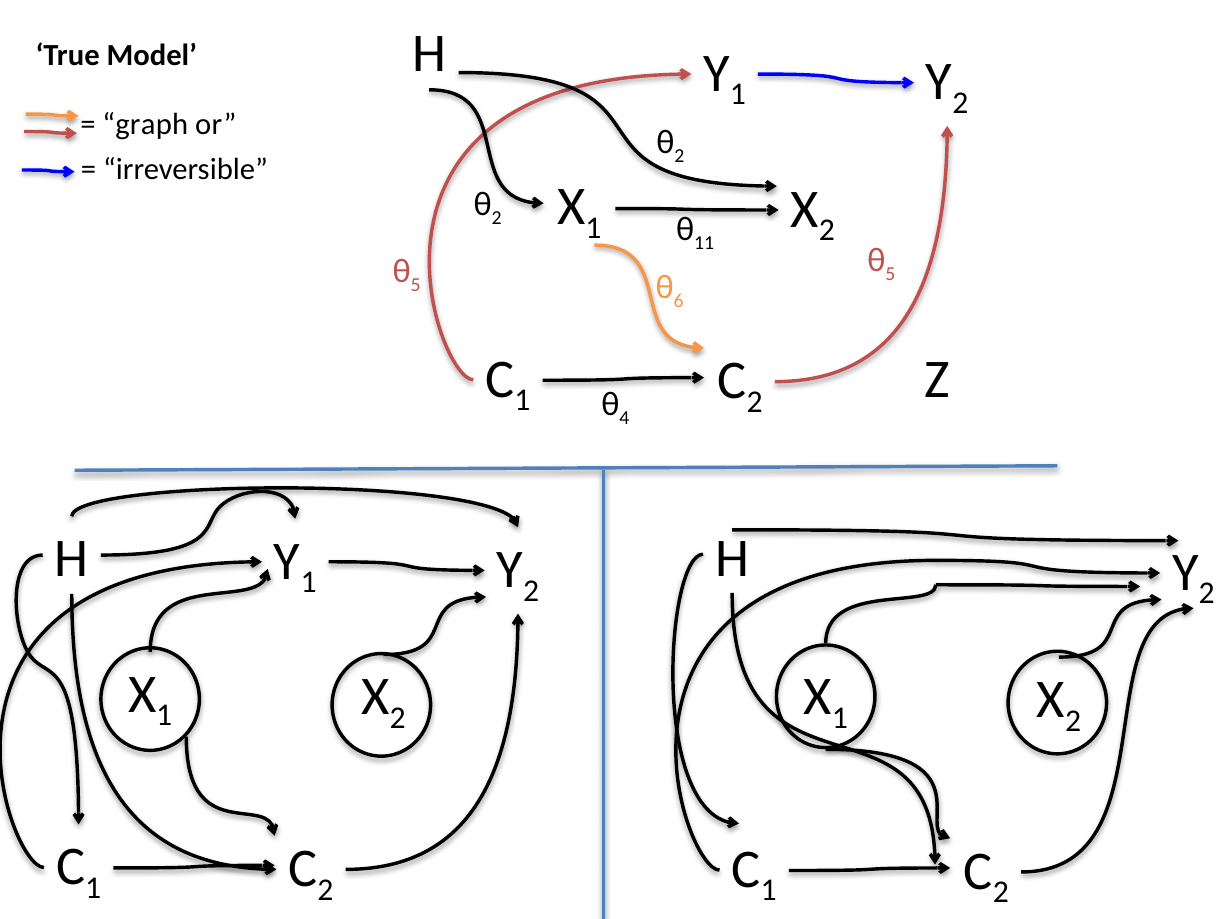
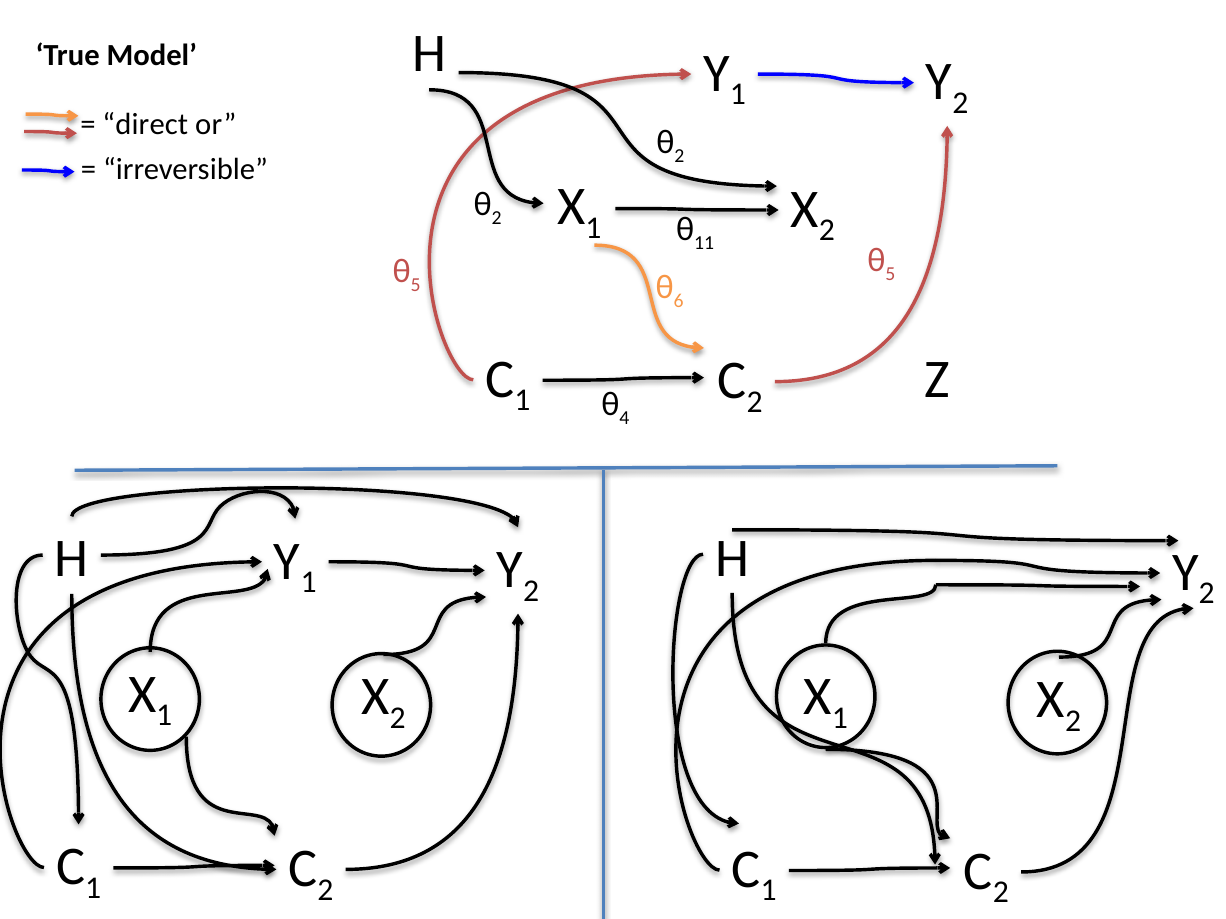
graph: graph -> direct (145, 125)
